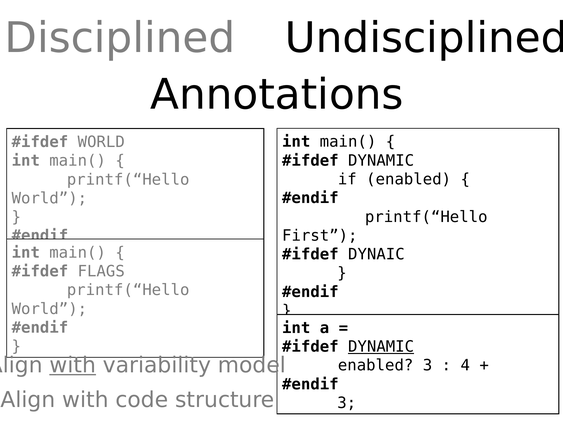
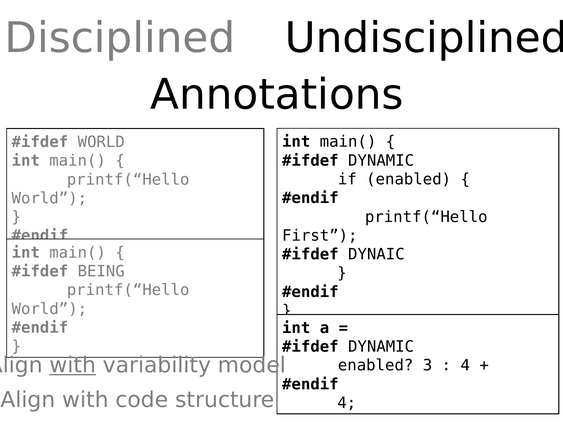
FLAGS: FLAGS -> BEING (101, 272)
DYNAMIC underline: present -> none (381, 347)
3: 3 -> 4 (347, 403)
